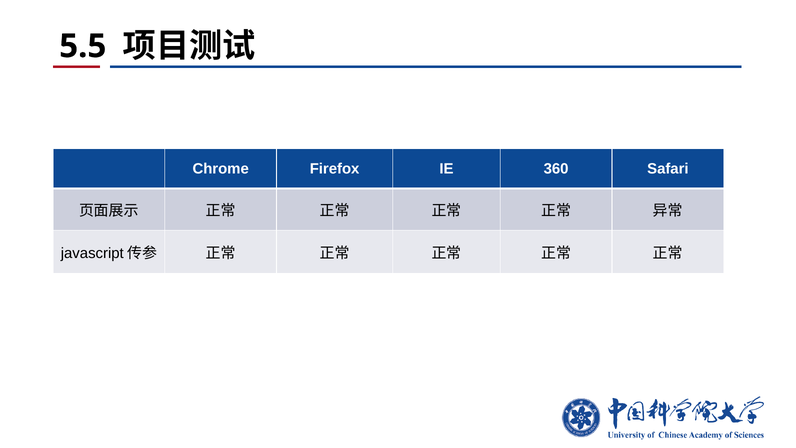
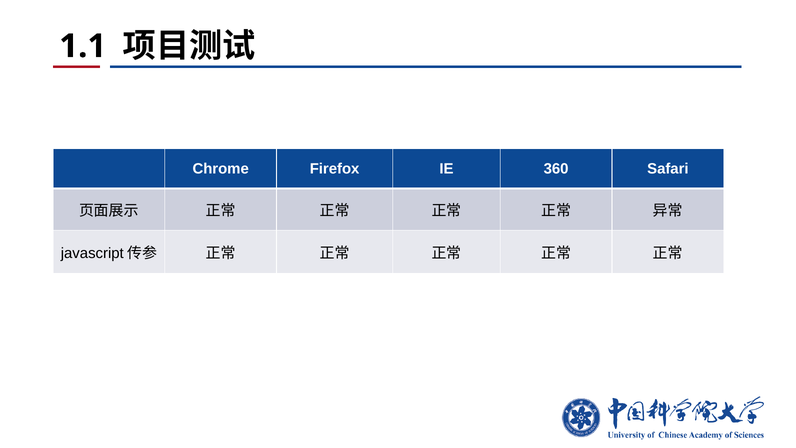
5.5: 5.5 -> 1.1 (83, 46)
